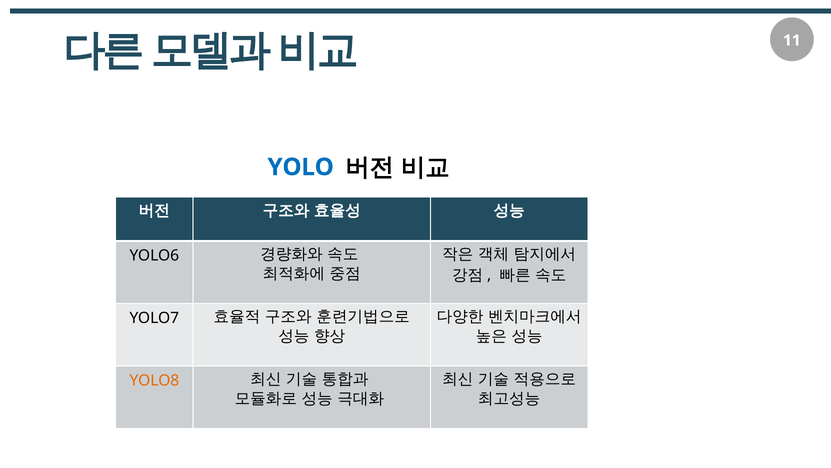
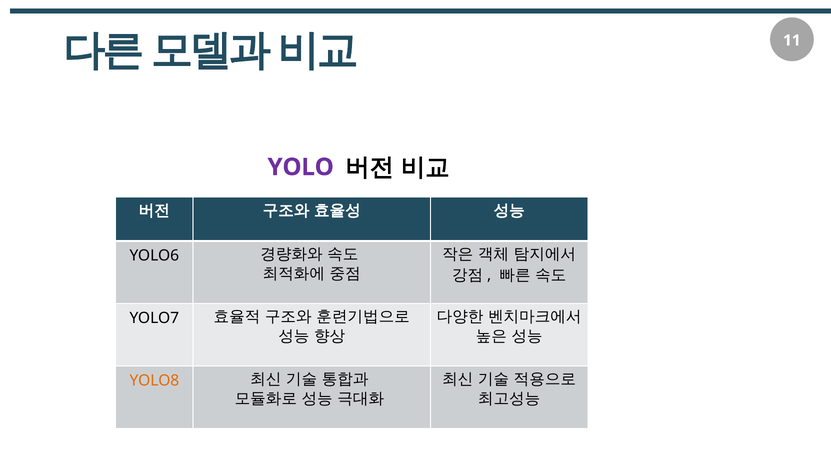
YOLO colour: blue -> purple (301, 167)
